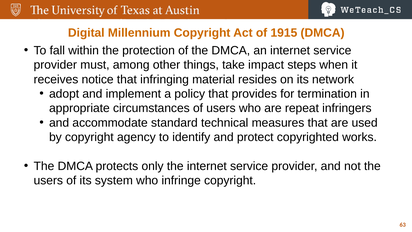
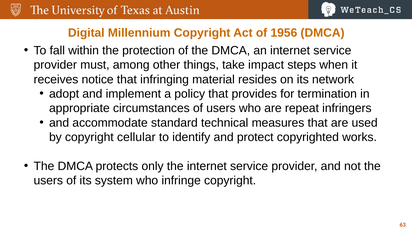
1915: 1915 -> 1956 (284, 33)
agency: agency -> cellular (136, 137)
